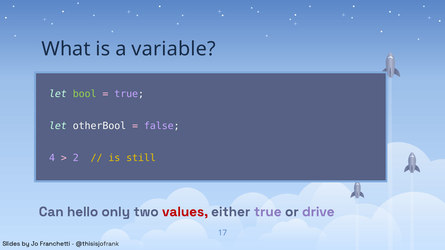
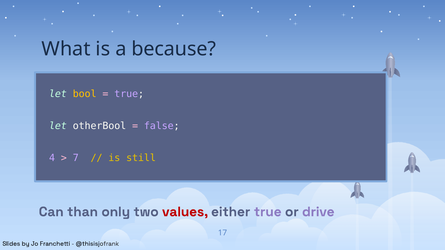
variable: variable -> because (174, 49)
bool colour: light green -> yellow (85, 94)
2: 2 -> 7 (76, 158)
hello: hello -> than (83, 212)
